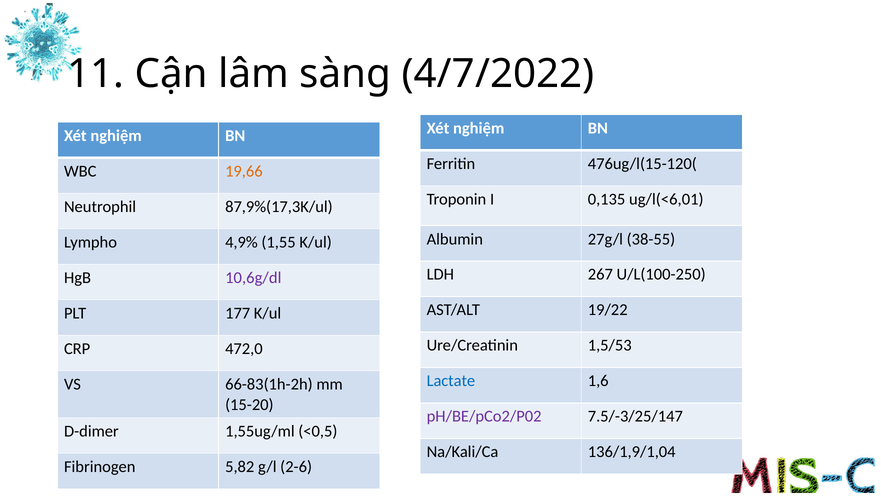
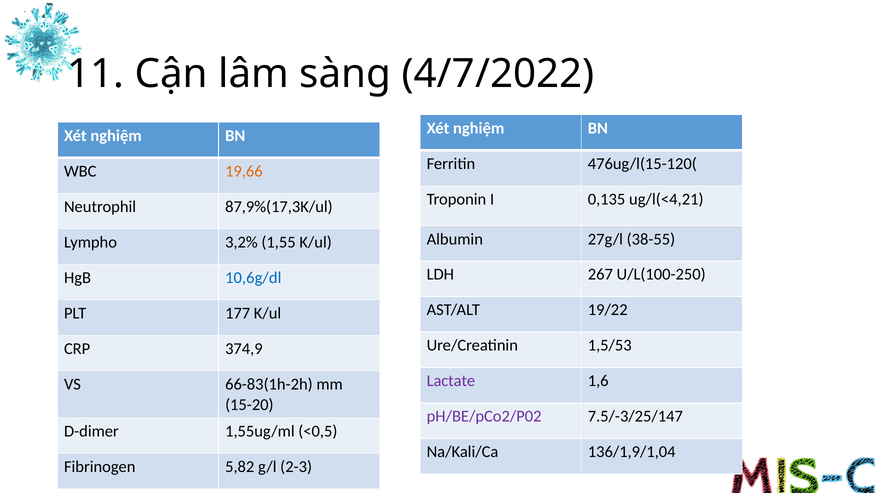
ug/l(<6,01: ug/l(<6,01 -> ug/l(<4,21 (666, 199)
4,9%: 4,9% -> 3,2% (241, 242)
10,6g/dl colour: purple -> blue (253, 278)
472,0: 472,0 -> 374,9 (244, 349)
Lactate colour: blue -> purple (451, 381)
2-6: 2-6 -> 2-3 (296, 466)
